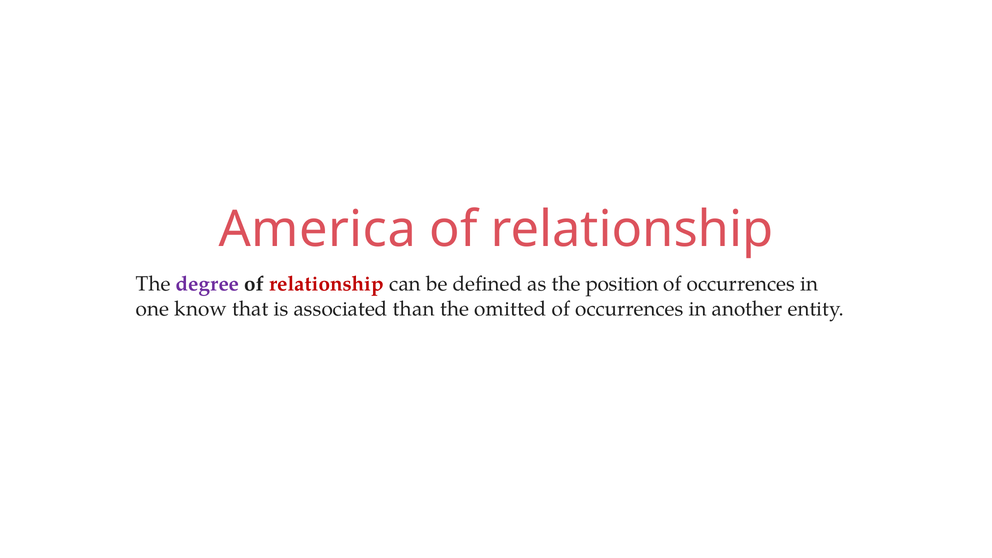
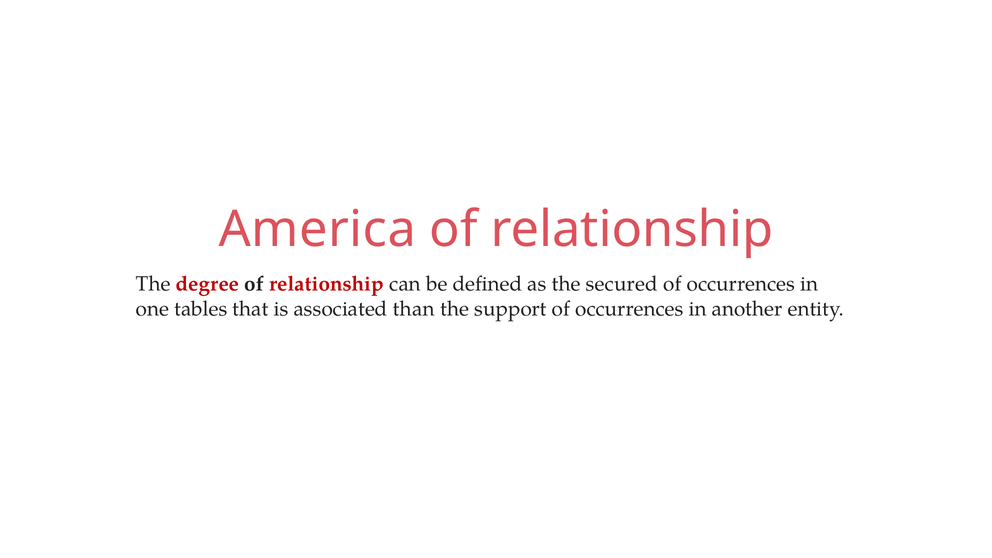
degree colour: purple -> red (208, 284)
position: position -> secured (622, 284)
know: know -> tables (201, 309)
omitted: omitted -> support (511, 309)
